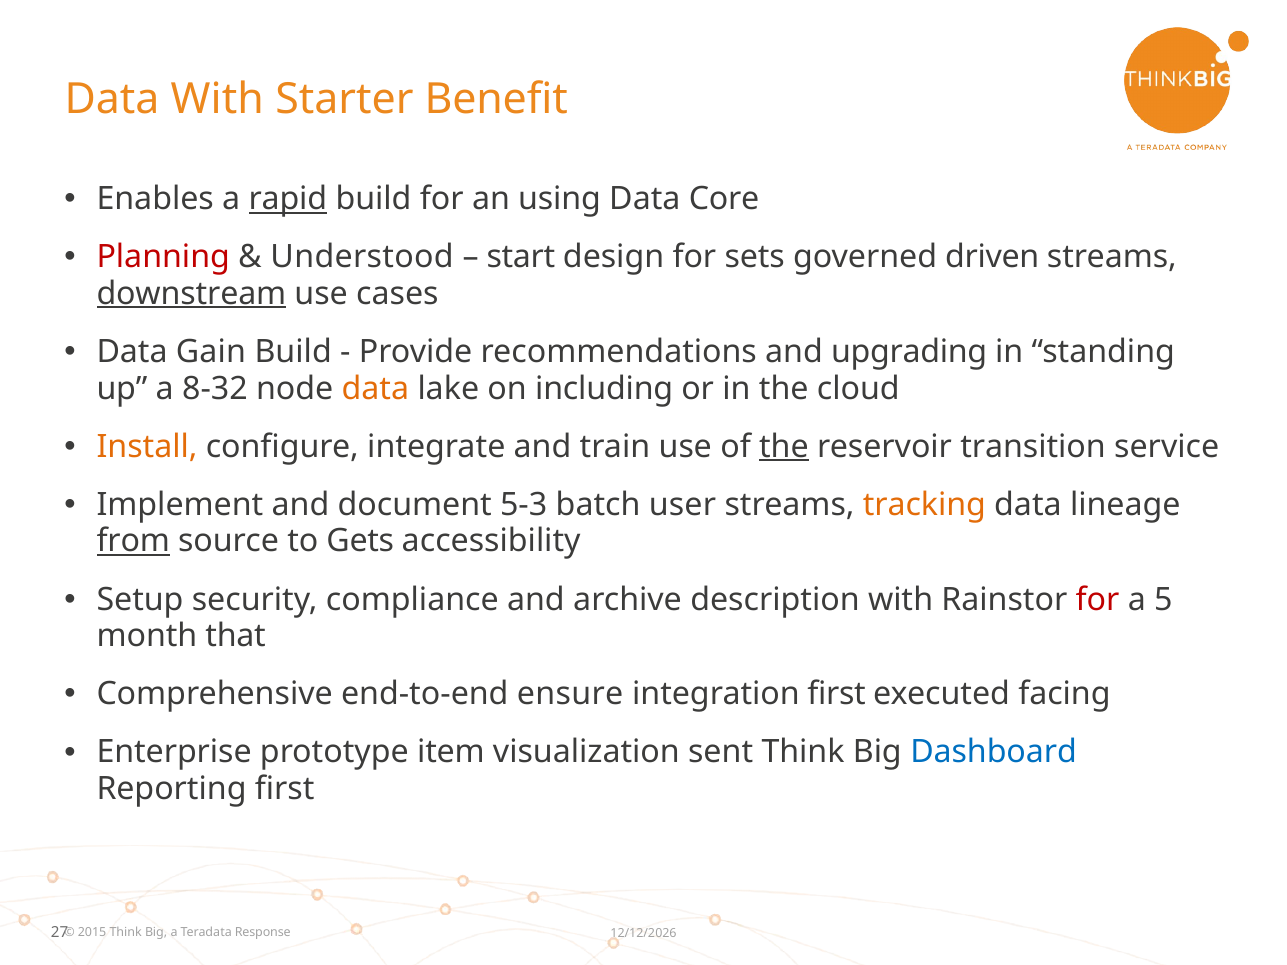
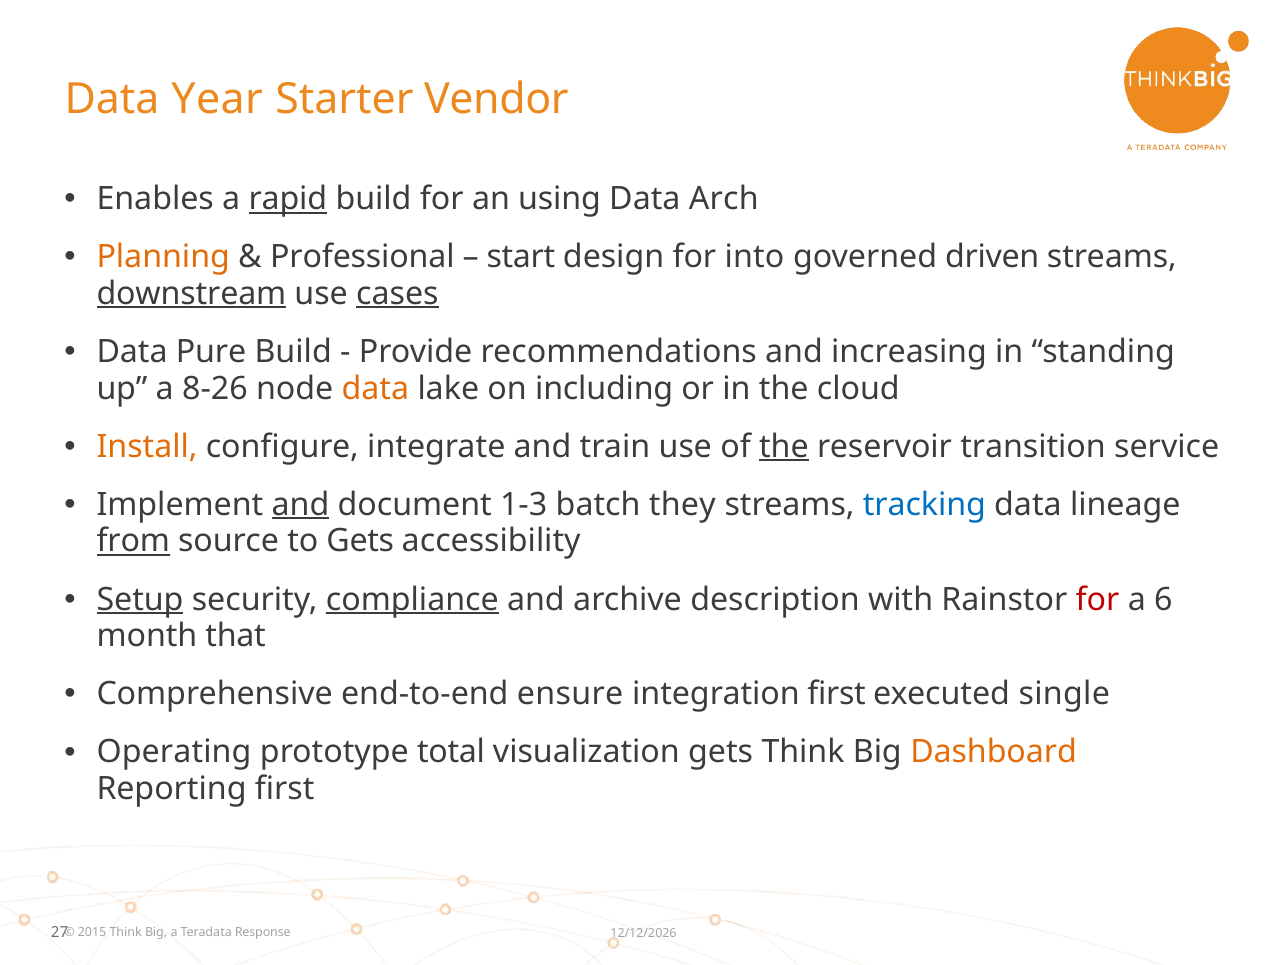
Data With: With -> Year (217, 99)
Benefit: Benefit -> Vendor (496, 99)
Core: Core -> Arch (724, 199)
Planning colour: red -> orange (163, 257)
Understood: Understood -> Professional (362, 257)
sets: sets -> into (755, 257)
cases underline: none -> present (397, 294)
Gain: Gain -> Pure (211, 352)
upgrading: upgrading -> increasing (909, 352)
8-32: 8-32 -> 8-26 (215, 389)
and underline: none -> present (301, 505)
5-3: 5-3 -> 1-3 (524, 505)
user: user -> they (682, 505)
tracking colour: orange -> blue (924, 505)
Setup underline: none -> present (140, 600)
compliance underline: none -> present (412, 600)
5: 5 -> 6 (1163, 600)
facing: facing -> single (1064, 694)
Enterprise: Enterprise -> Operating (174, 752)
item: item -> total (451, 752)
visualization sent: sent -> gets (721, 752)
Dashboard colour: blue -> orange (994, 752)
